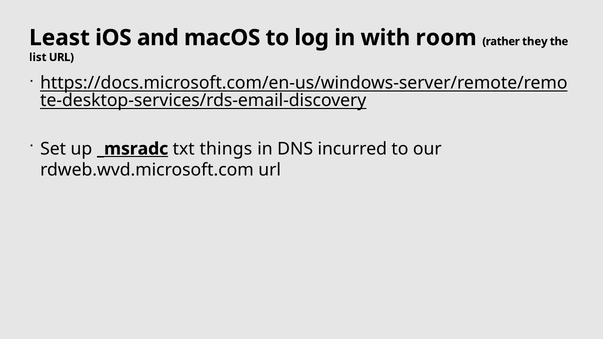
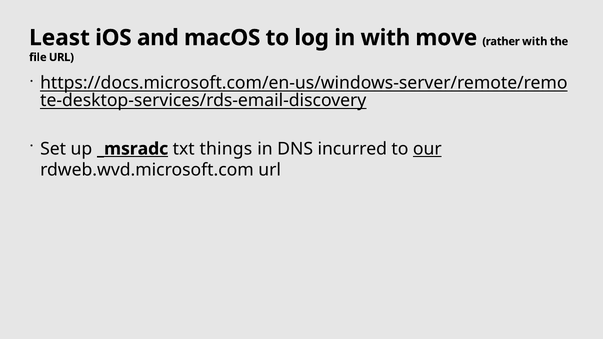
room: room -> move (446, 38)
rather they: they -> with (535, 41)
list: list -> file (38, 57)
our underline: none -> present (427, 149)
